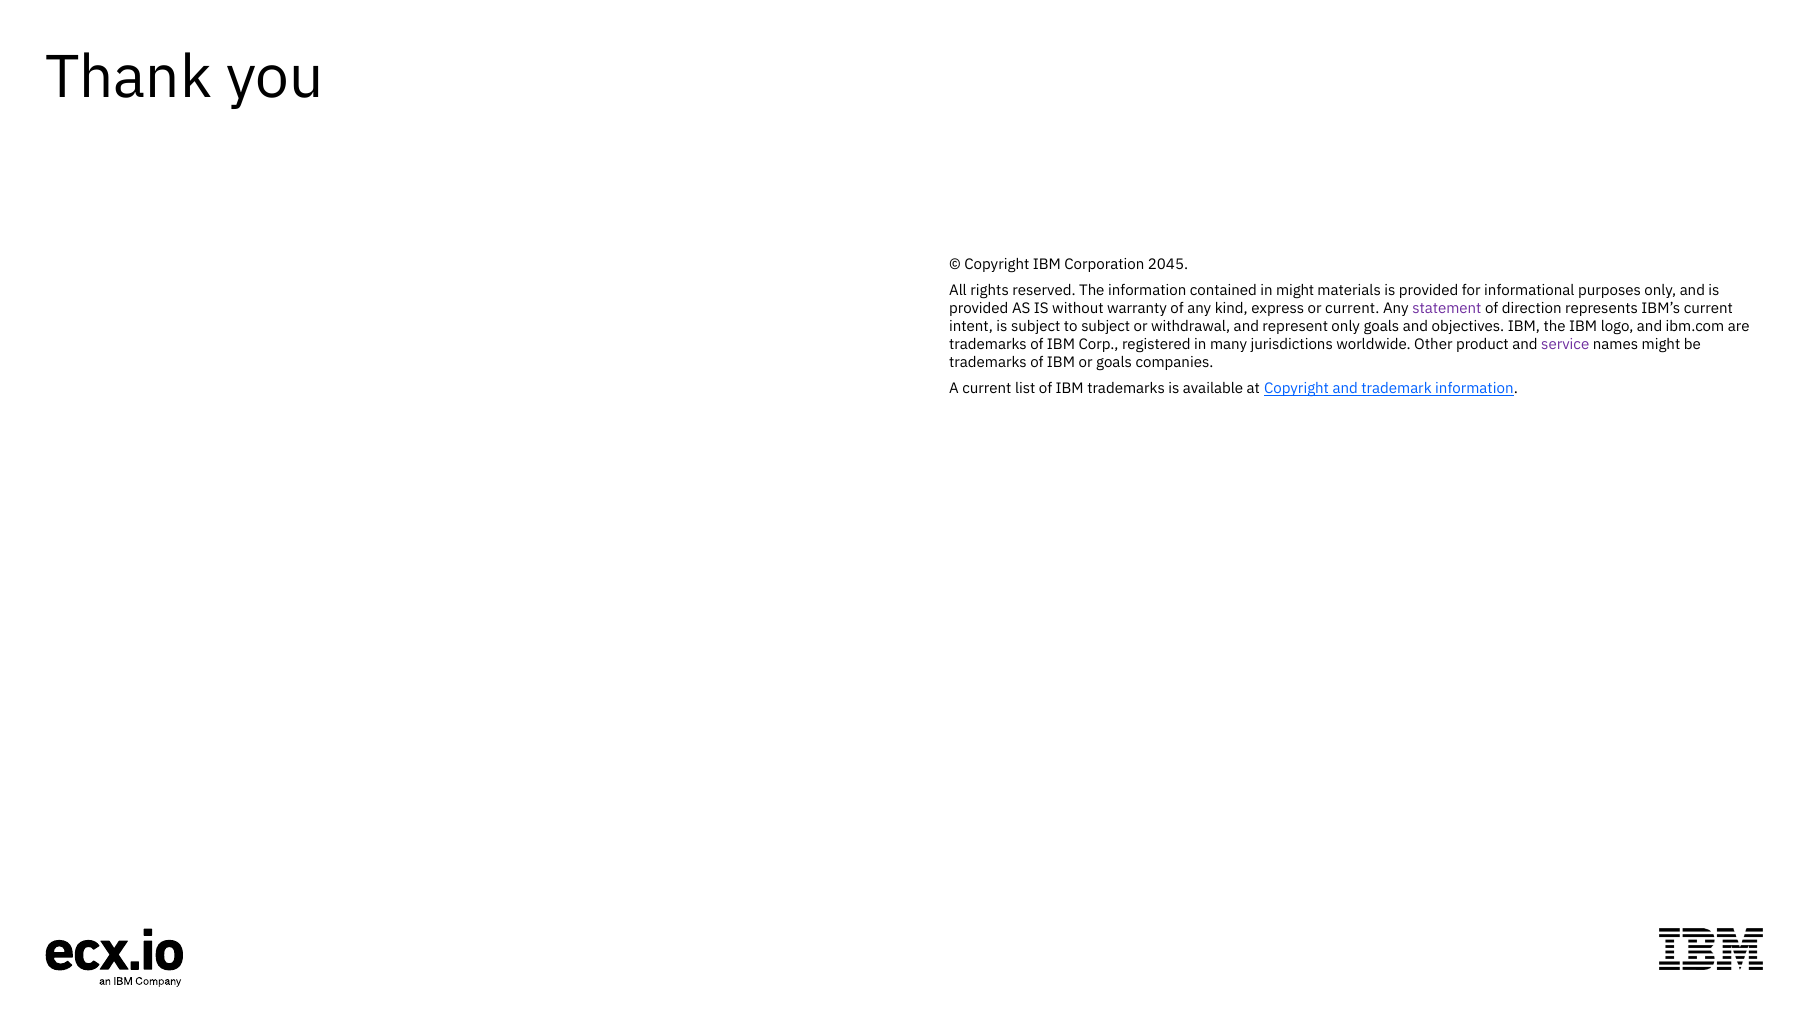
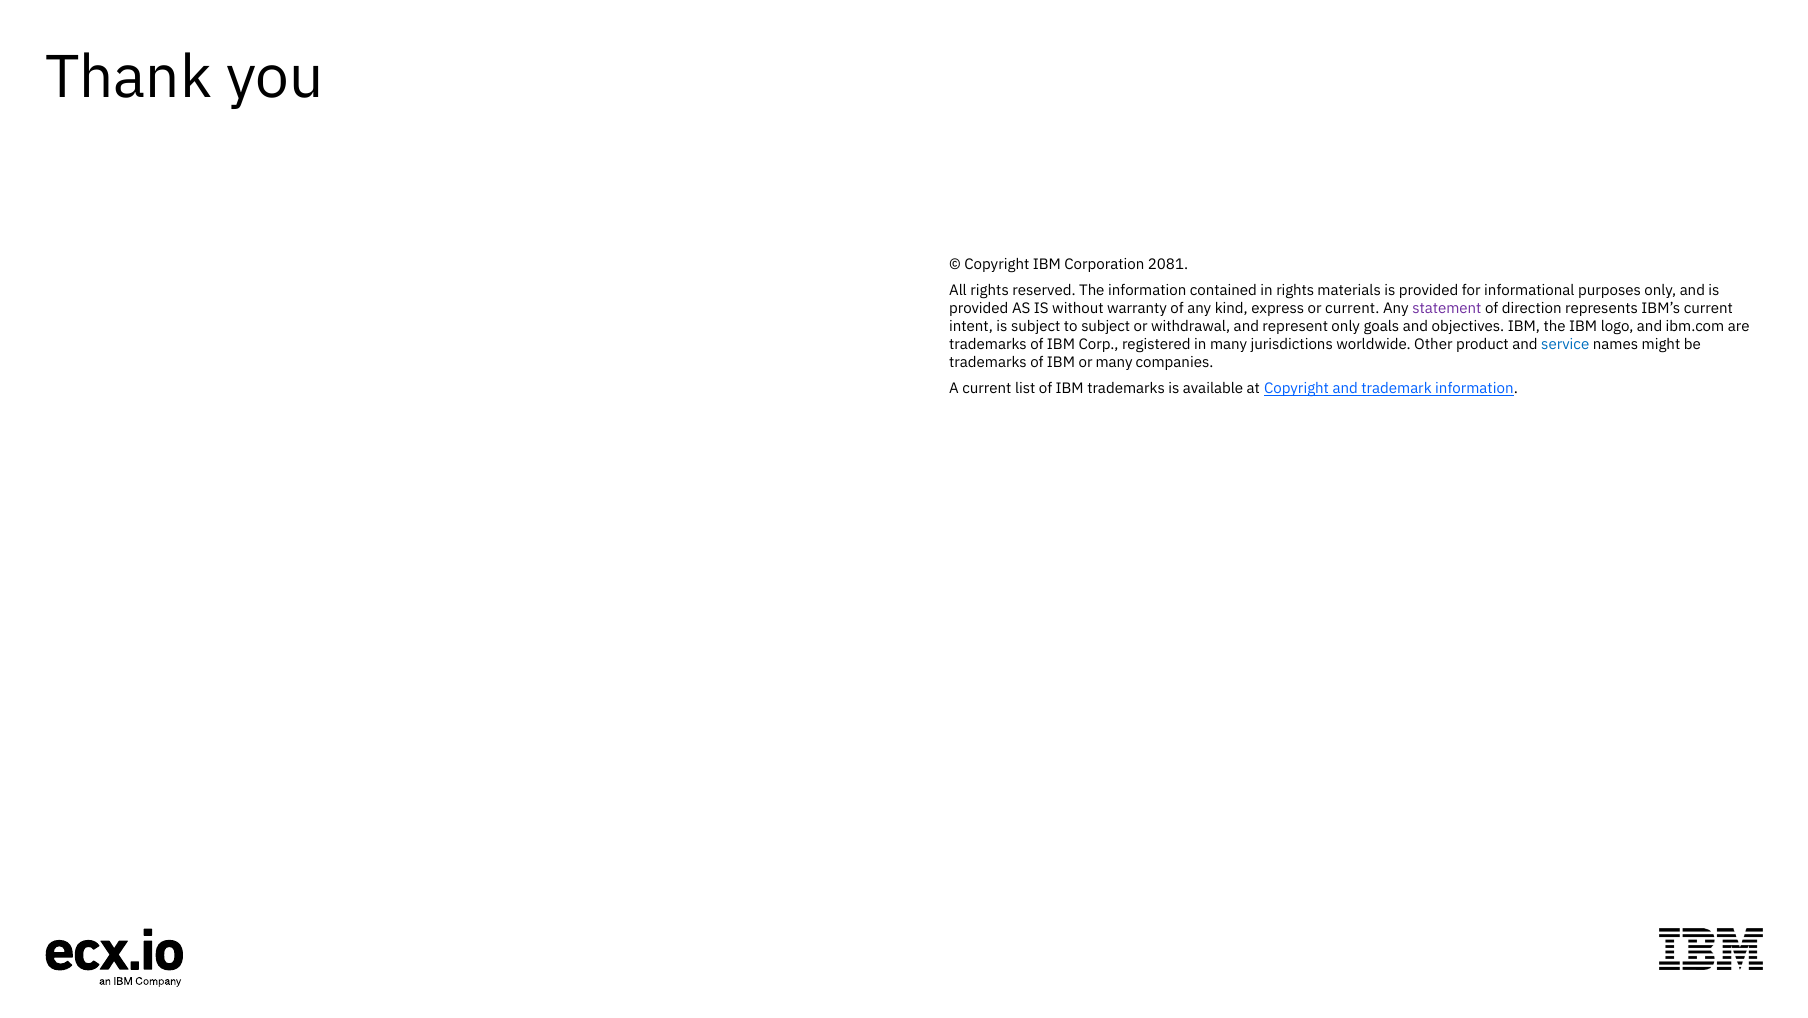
2045: 2045 -> 2081 (1168, 265)
in might: might -> rights (1295, 290)
service colour: purple -> blue (1565, 345)
or goals: goals -> many (1114, 363)
